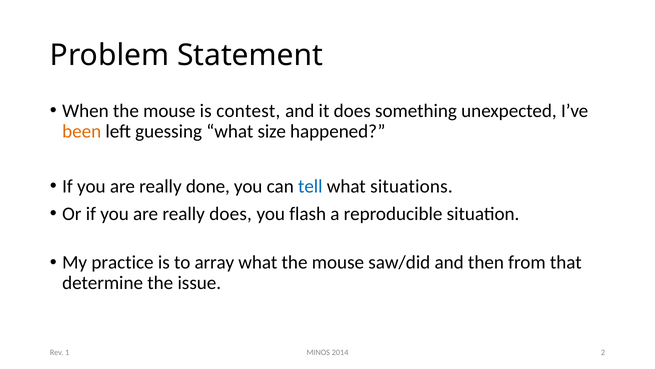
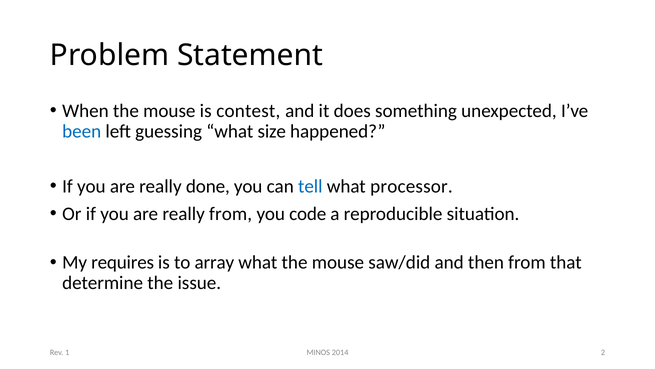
been colour: orange -> blue (82, 131)
situations: situations -> processor (411, 186)
really does: does -> from (231, 214)
flash: flash -> code (308, 214)
practice: practice -> requires (123, 262)
